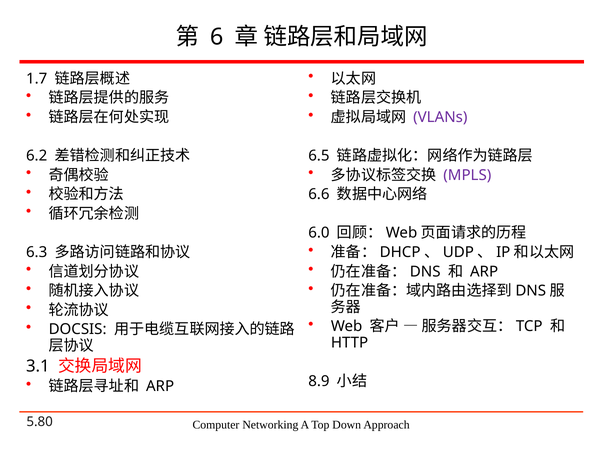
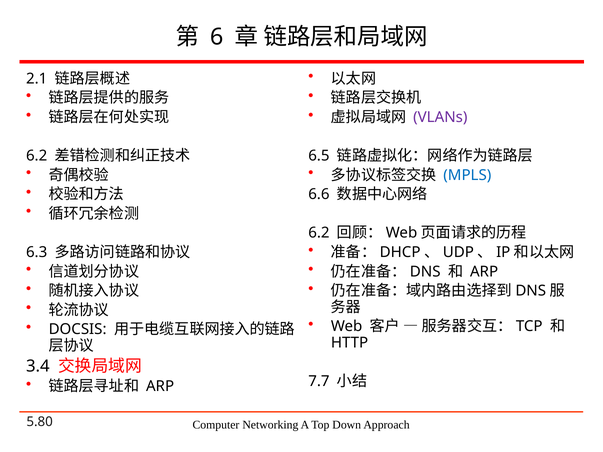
1.7: 1.7 -> 2.1 (37, 79)
MPLS colour: purple -> blue (467, 175)
6.0: 6.0 -> 6.2 (319, 233)
3.1: 3.1 -> 3.4 (38, 366)
8.9: 8.9 -> 7.7 (319, 381)
